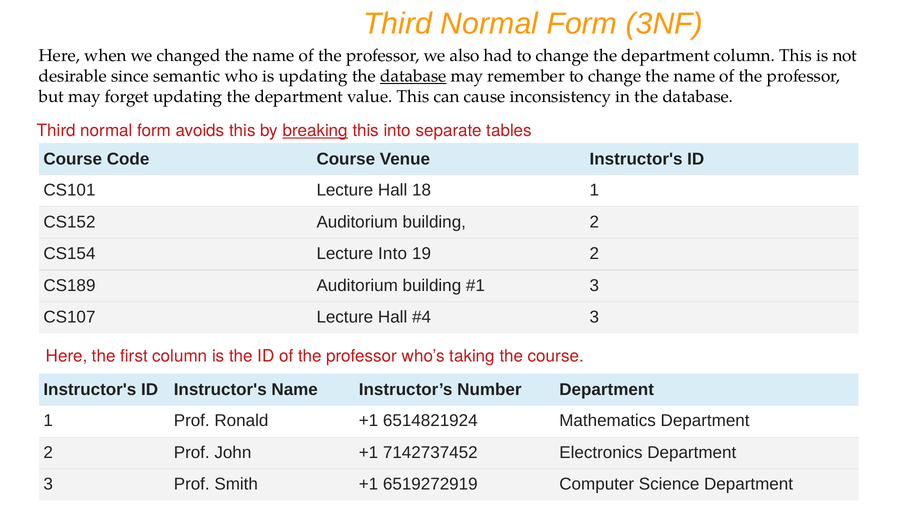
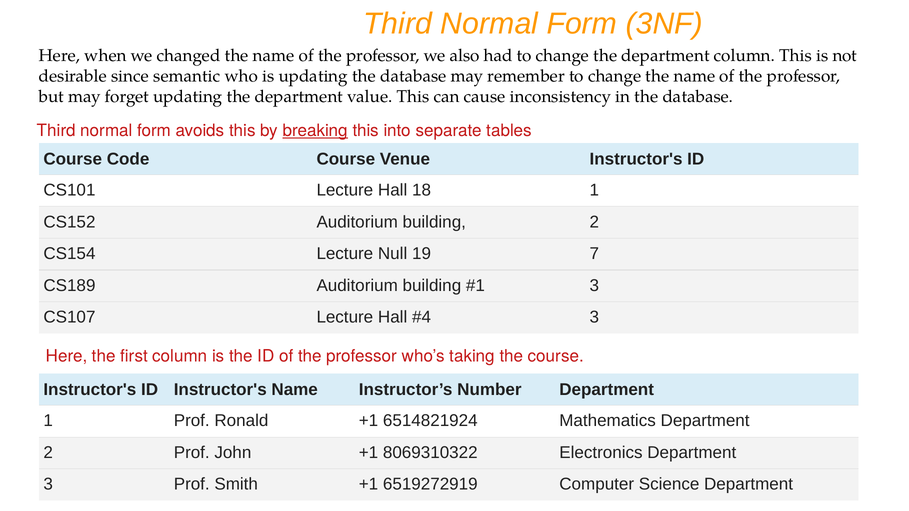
database underline: present -> none (413, 76)
Lecture Into: Into -> Null (393, 254)
19 2: 2 -> 7 (594, 254)
7142737452: 7142737452 -> 8069310322 (430, 453)
